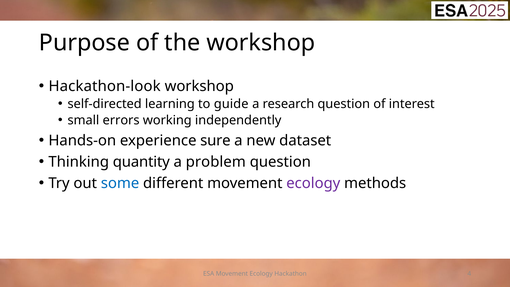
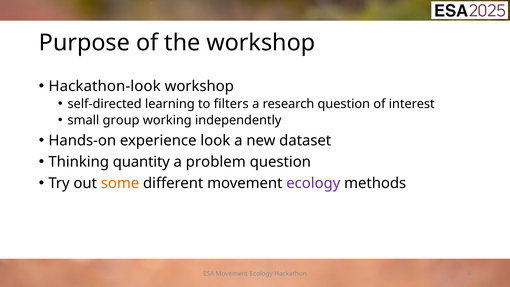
guide: guide -> filters (231, 104)
errors: errors -> group (121, 120)
sure: sure -> look (215, 140)
some colour: blue -> orange (120, 183)
